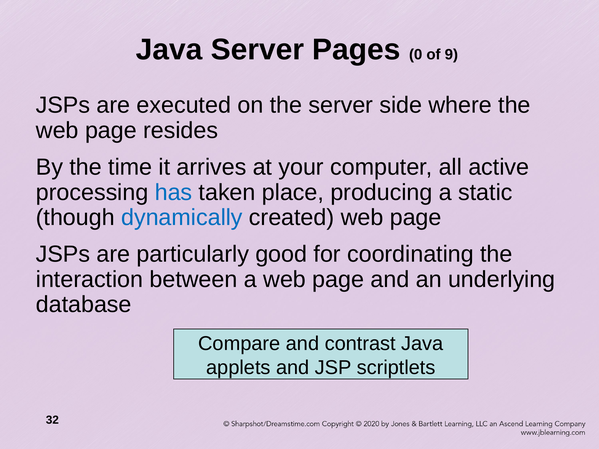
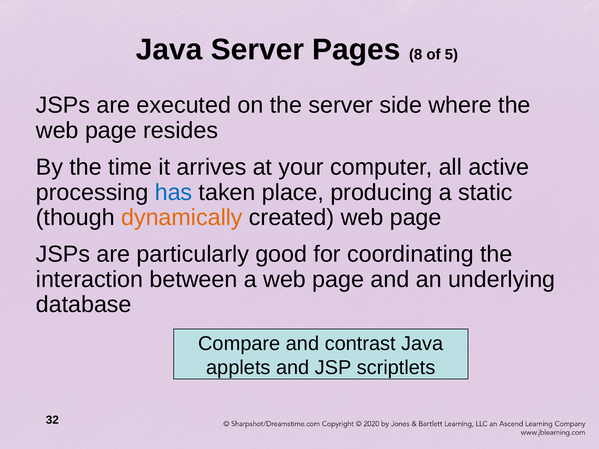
0: 0 -> 8 (416, 54)
9: 9 -> 5 (451, 54)
dynamically colour: blue -> orange (182, 218)
